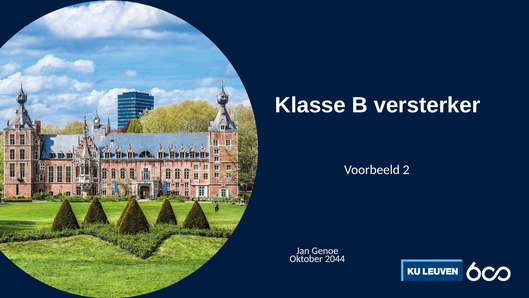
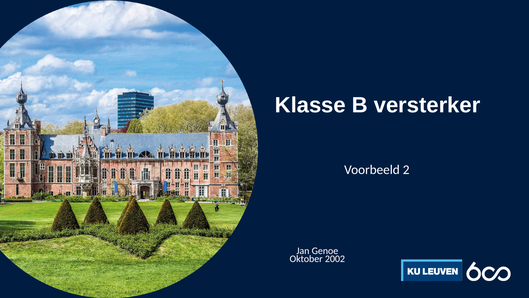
2044: 2044 -> 2002 (335, 259)
